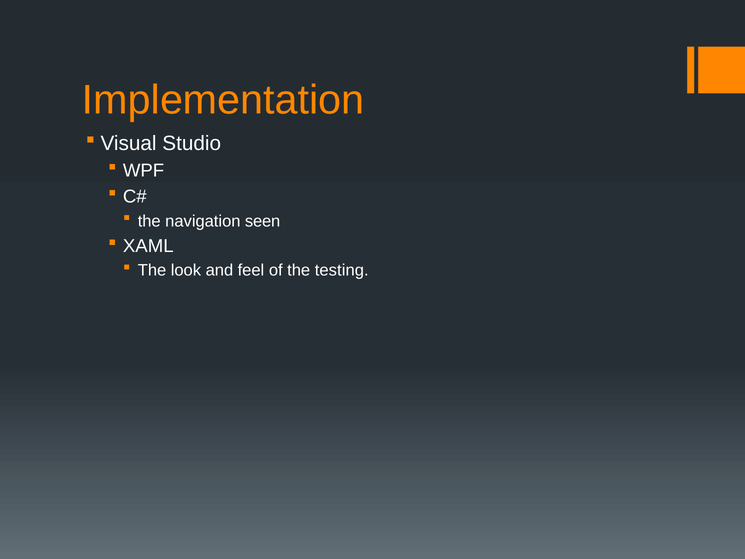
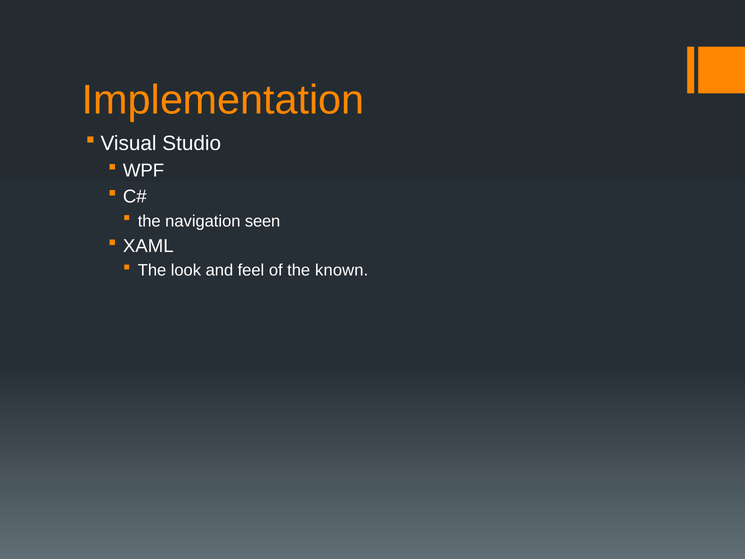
testing: testing -> known (342, 270)
